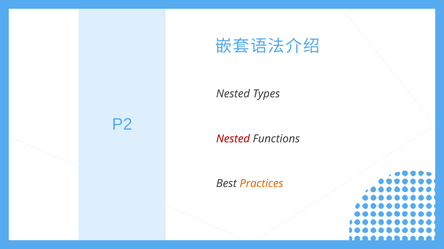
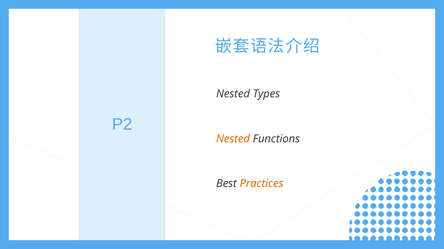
Nested colour: red -> orange (233, 139)
